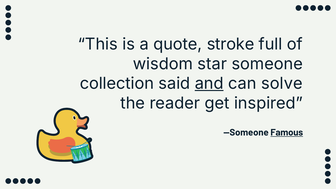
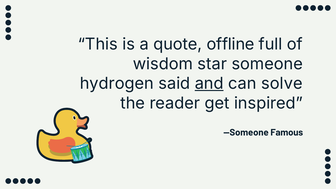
stroke: stroke -> offline (231, 44)
collection: collection -> hydrogen (117, 84)
Famous underline: present -> none (287, 133)
